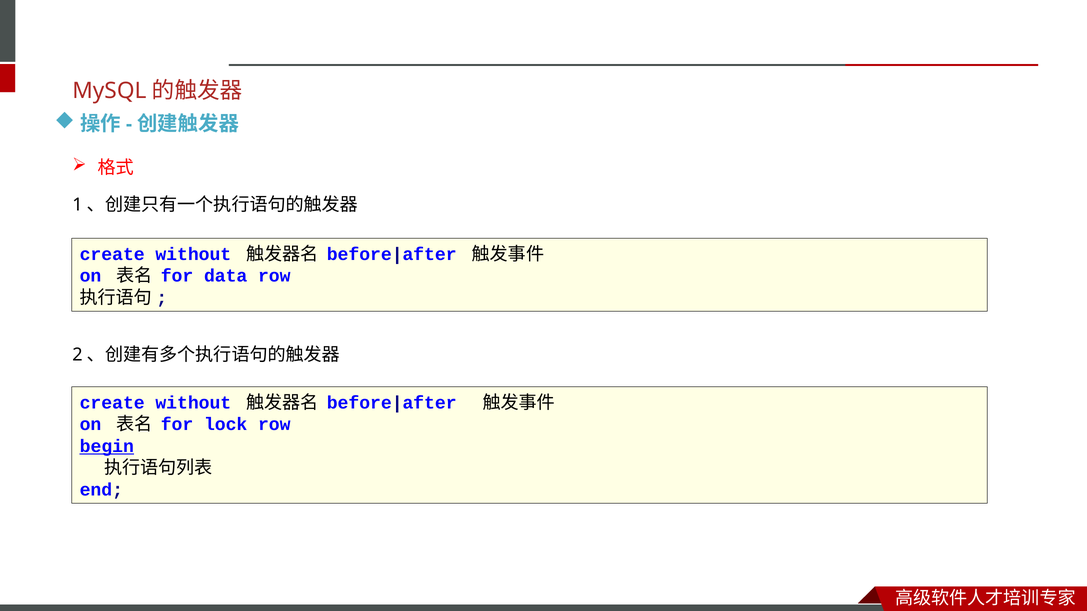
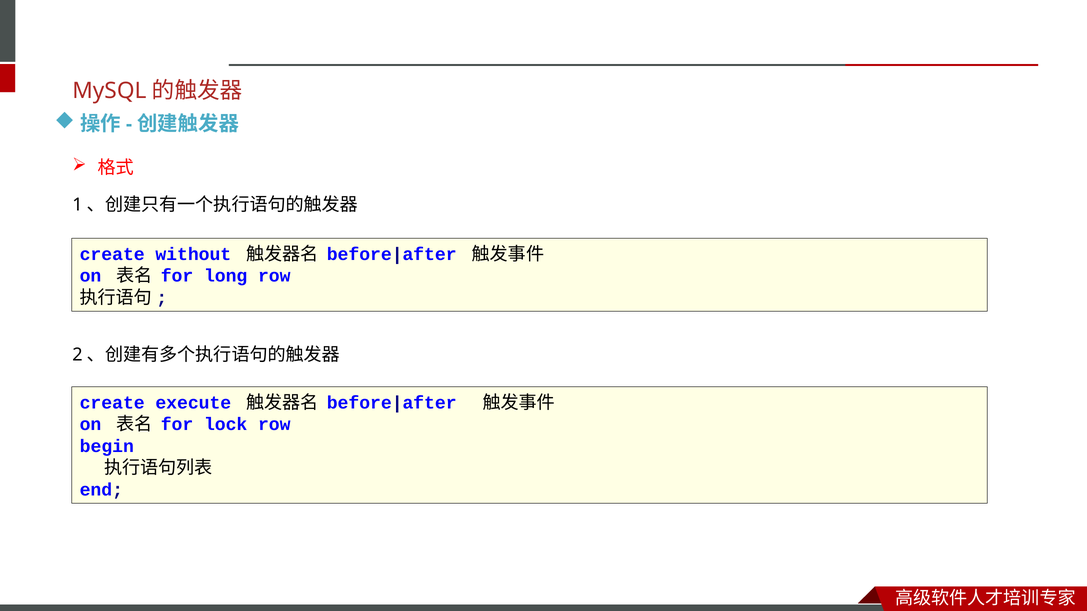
data: data -> long (226, 276)
without: without -> execute (193, 403)
begin underline: present -> none (107, 446)
